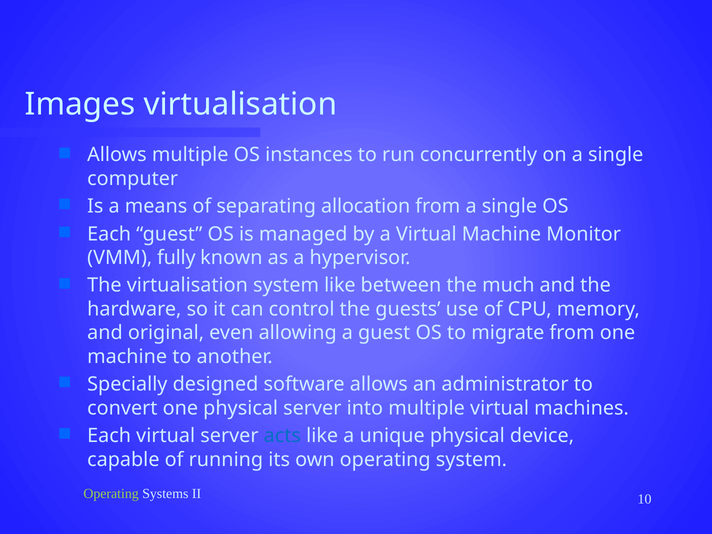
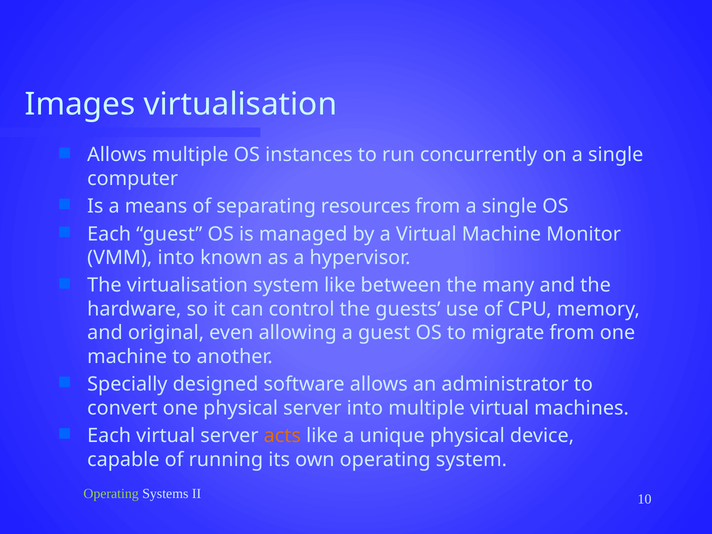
allocation: allocation -> resources (366, 206)
VMM fully: fully -> into (176, 258)
much: much -> many (508, 285)
acts colour: blue -> orange (282, 436)
